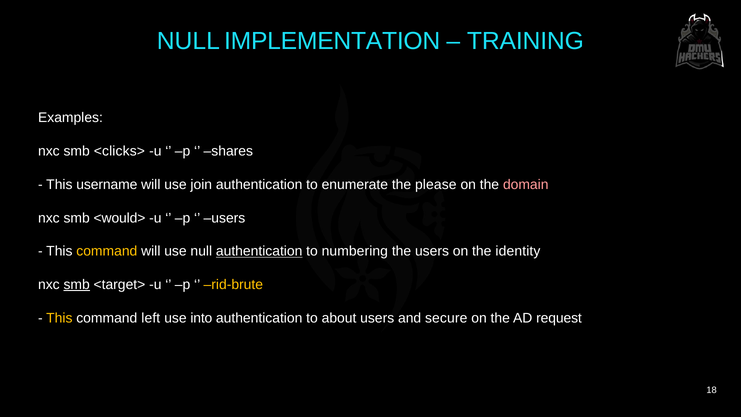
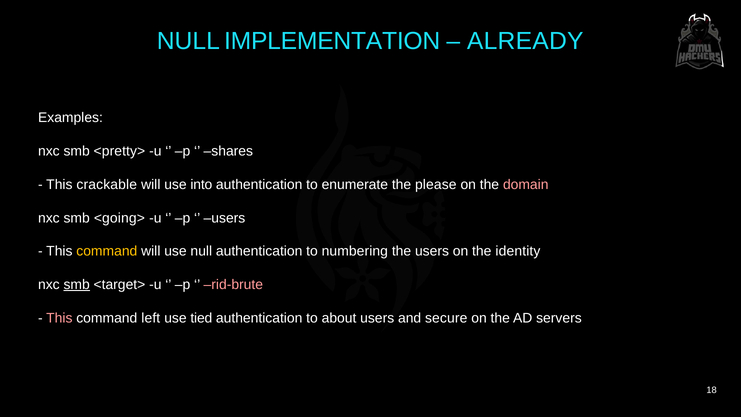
TRAINING: TRAINING -> ALREADY (525, 41)
<clicks>: <clicks> -> <pretty> (119, 151)
username: username -> crackable (107, 184)
join: join -> into (201, 184)
<would>: <would> -> <going> (119, 218)
authentication underline: present -> none (259, 251)
rid-brute colour: yellow -> pink (233, 285)
This colour: yellow -> pink (59, 318)
into: into -> tied (201, 318)
request: request -> servers (559, 318)
